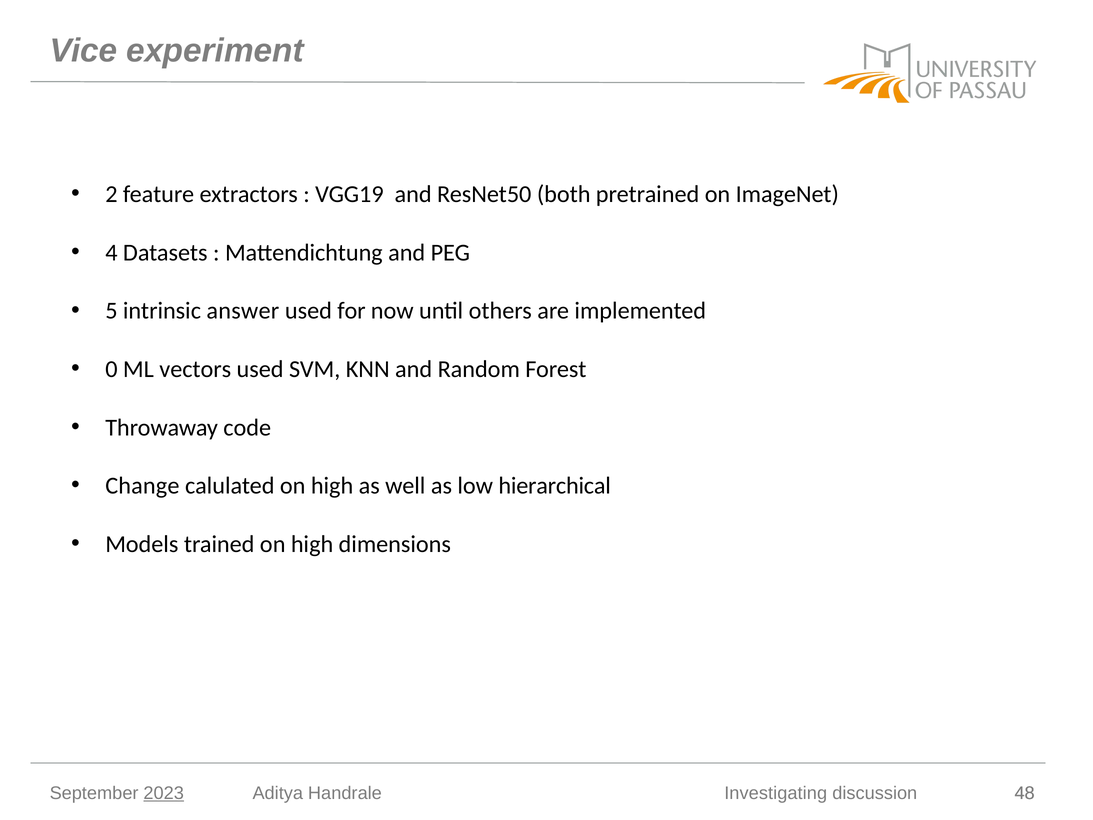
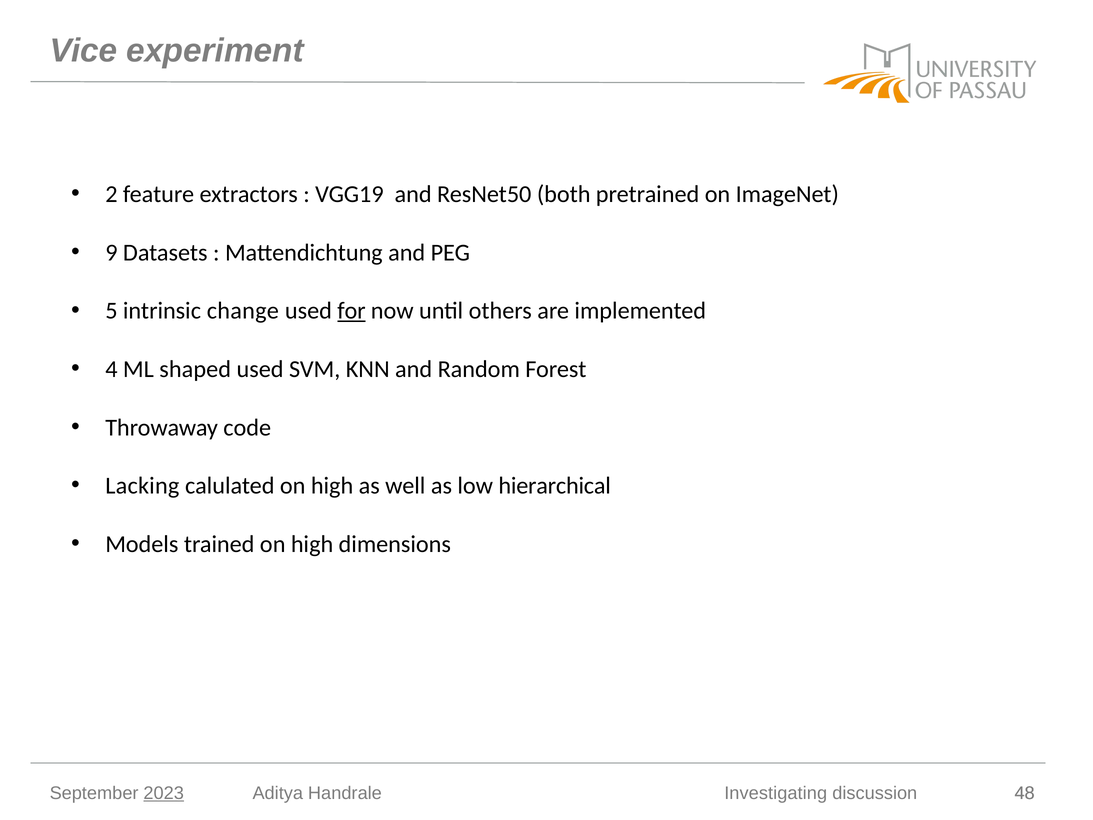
4: 4 -> 9 (111, 253)
answer: answer -> change (243, 311)
for underline: none -> present (351, 311)
0: 0 -> 4 (111, 369)
vectors: vectors -> shaped (195, 369)
Change: Change -> Lacking (142, 486)
